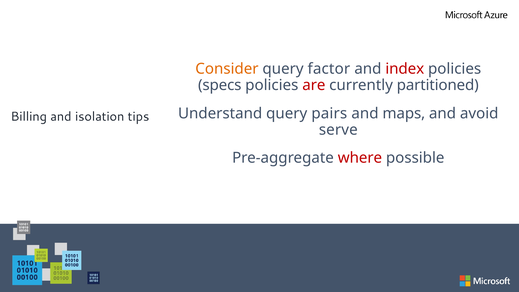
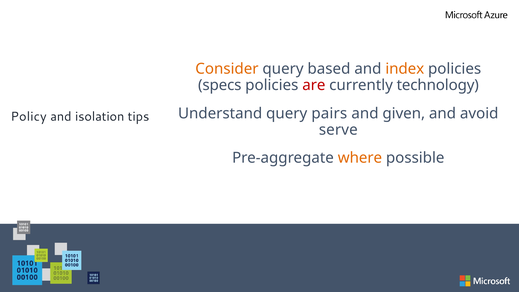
factor: factor -> based (329, 69)
index colour: red -> orange (405, 69)
partitioned: partitioned -> technology (438, 85)
maps: maps -> given (404, 113)
Billing: Billing -> Policy (29, 117)
where colour: red -> orange (360, 158)
